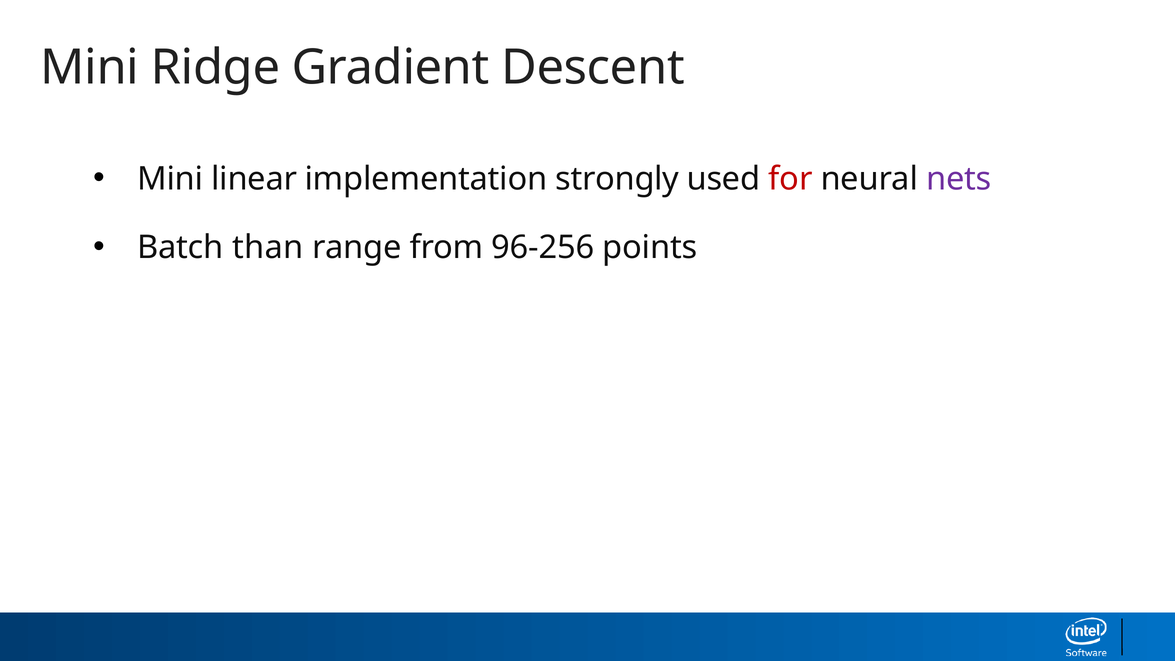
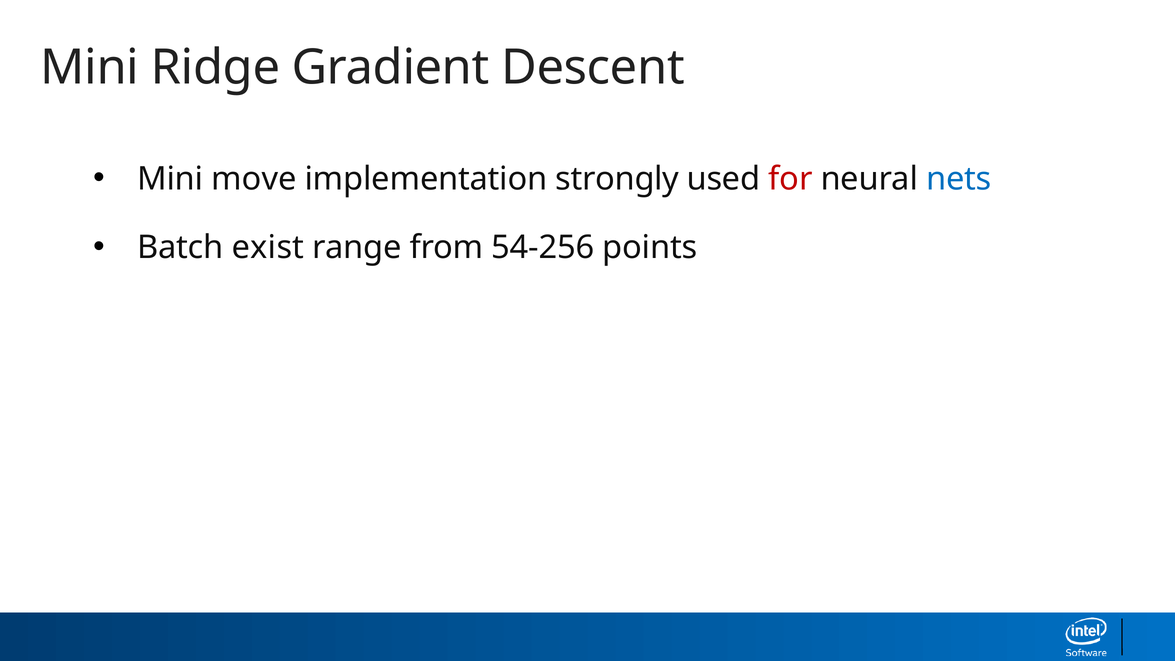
linear: linear -> move (254, 179)
nets colour: purple -> blue (959, 179)
than: than -> exist (268, 248)
96-256: 96-256 -> 54-256 (543, 248)
